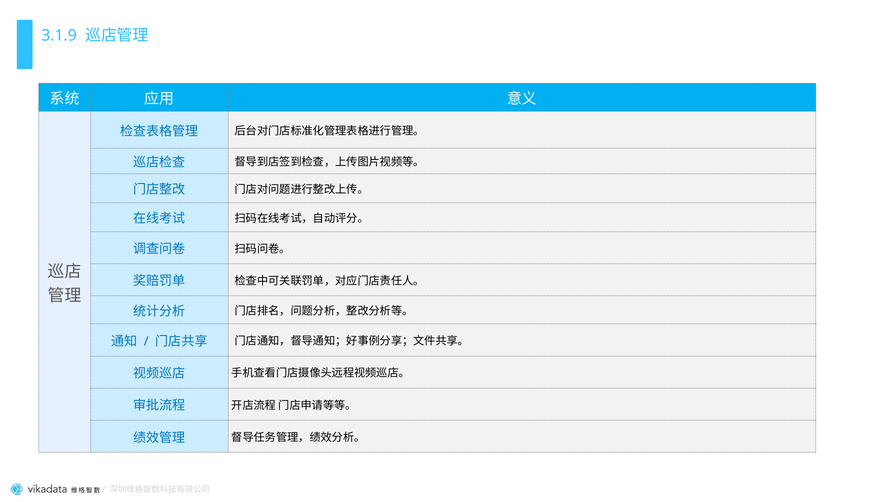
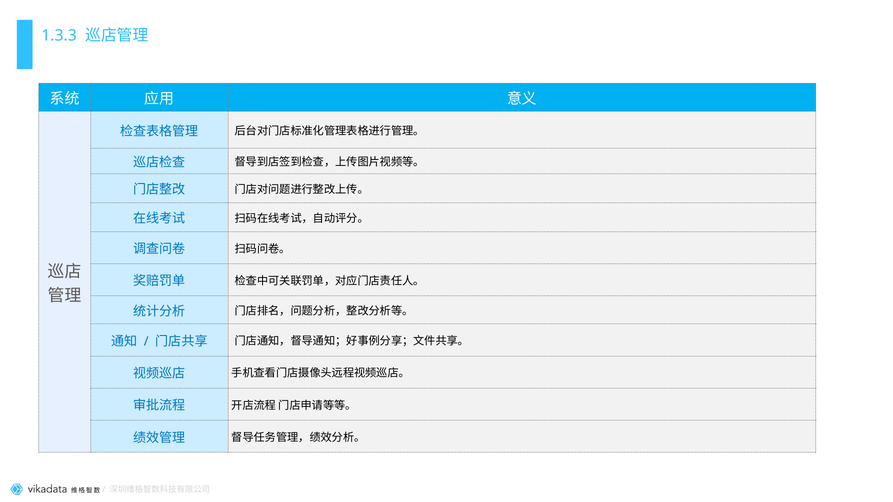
3.1.9: 3.1.9 -> 1.3.3 (59, 36)
